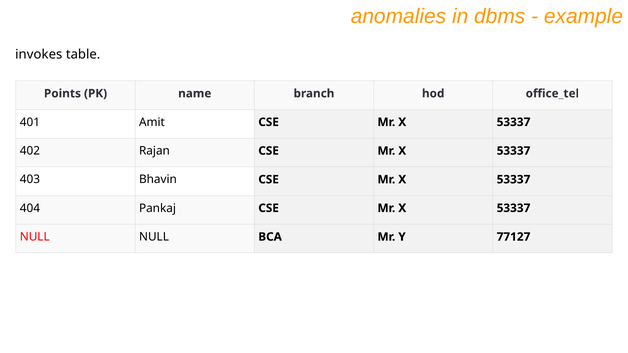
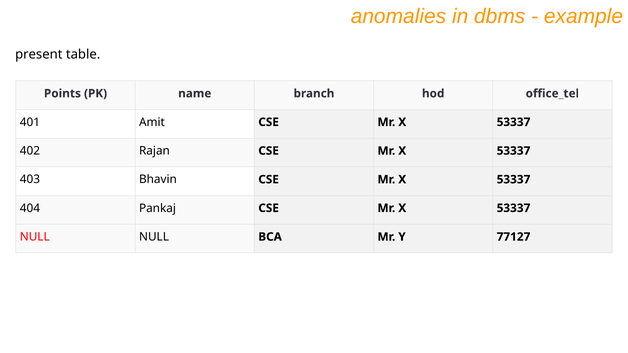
invokes: invokes -> present (39, 54)
